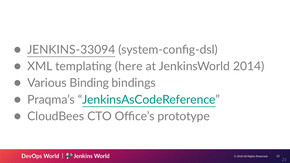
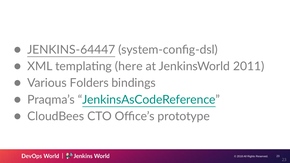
JENKINS-33094: JENKINS-33094 -> JENKINS-64447 (71, 50)
2014: 2014 -> 2011 (249, 66)
Binding: Binding -> Folders (89, 83)
